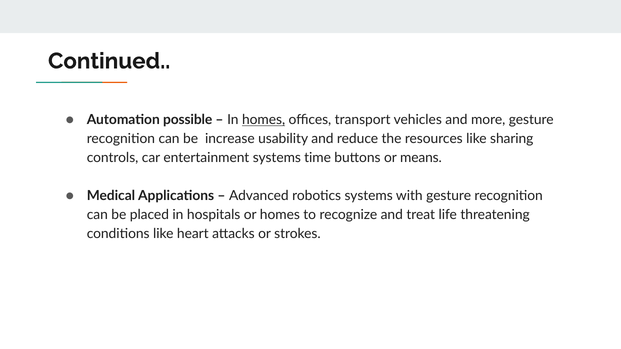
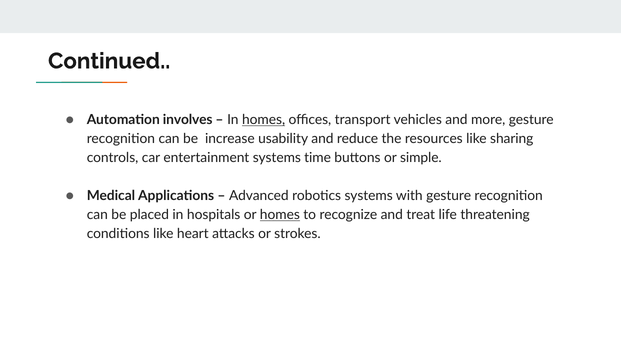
possible: possible -> involves (188, 120)
means: means -> simple (421, 158)
homes underline: none -> present (280, 215)
